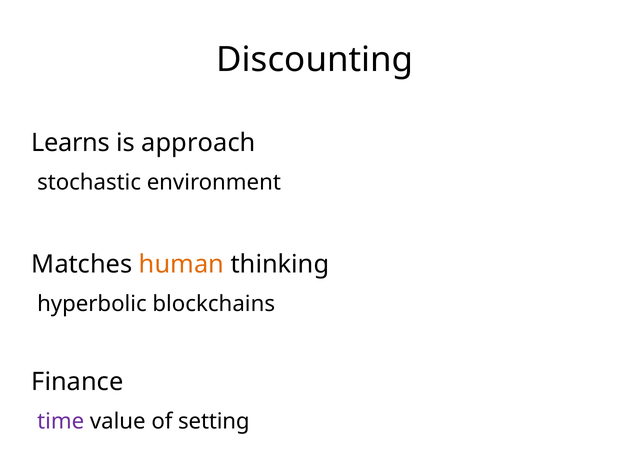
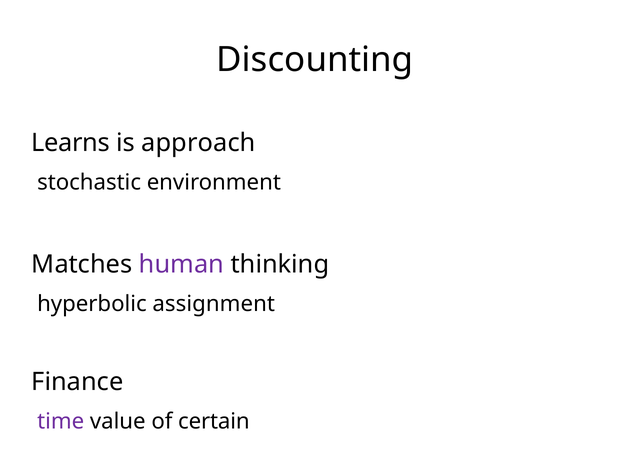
human colour: orange -> purple (181, 264)
blockchains: blockchains -> assignment (214, 304)
setting: setting -> certain (214, 422)
